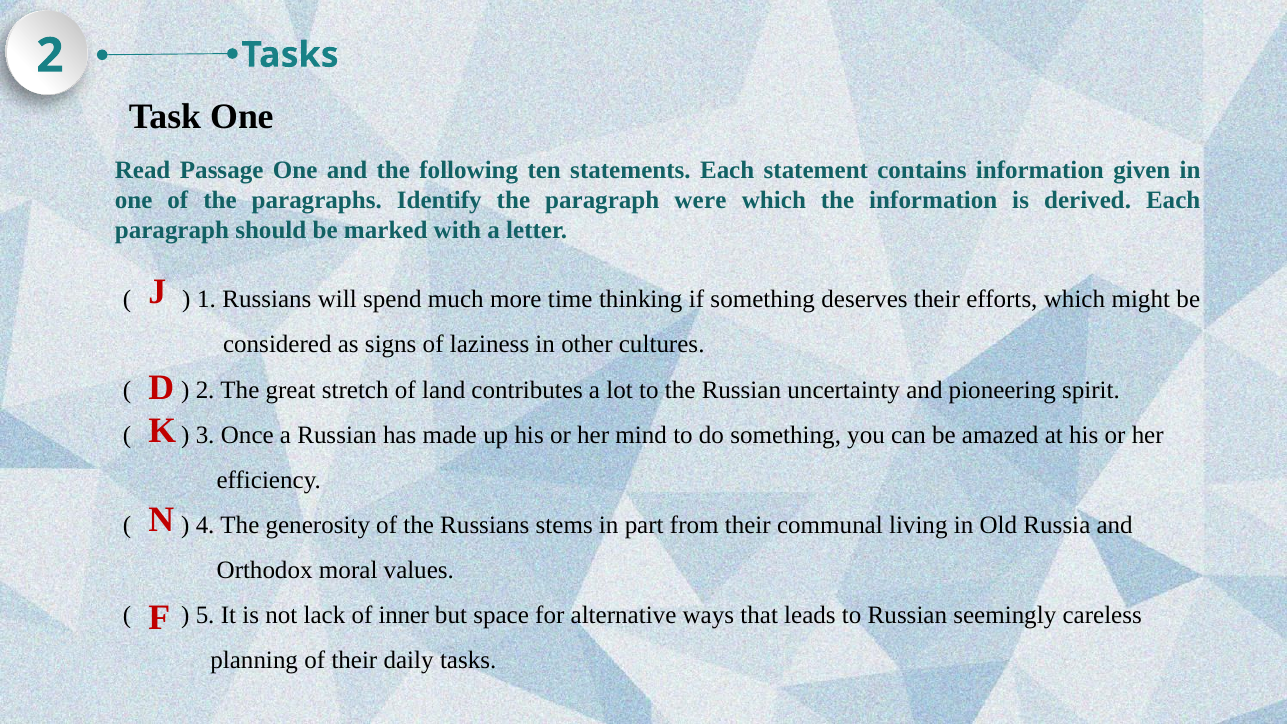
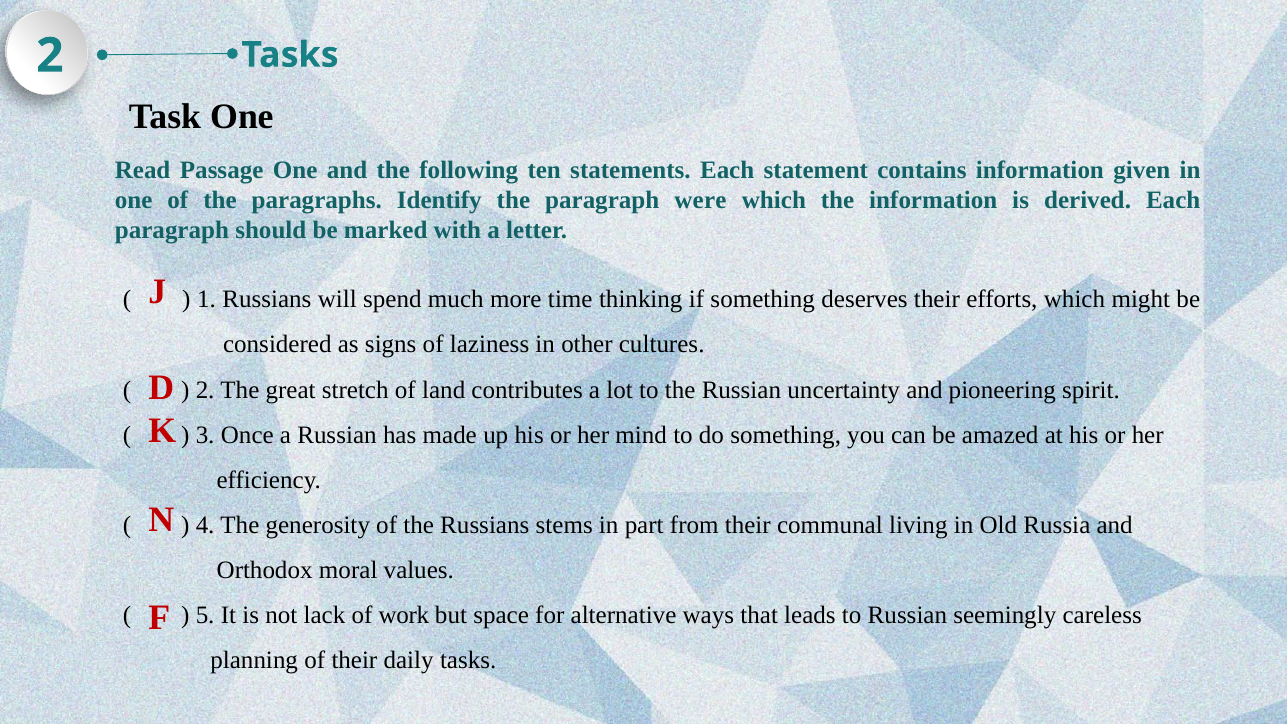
inner: inner -> work (404, 615)
